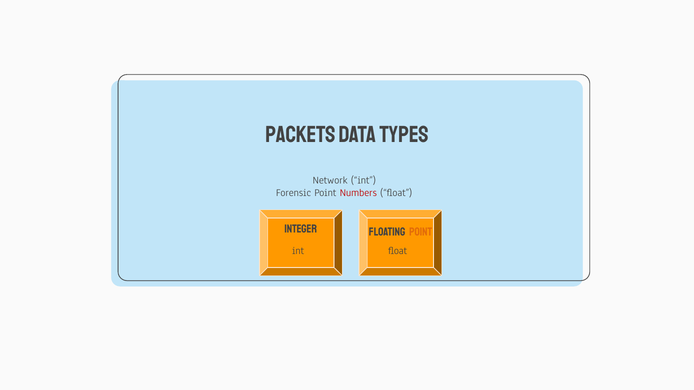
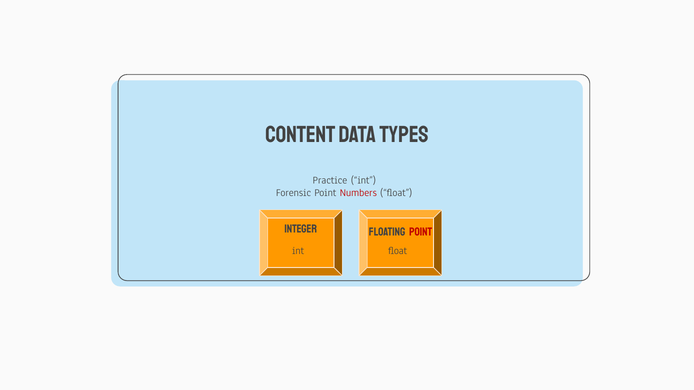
Packets: Packets -> Content (300, 135)
Network: Network -> Practice (330, 180)
point colour: orange -> red (421, 232)
